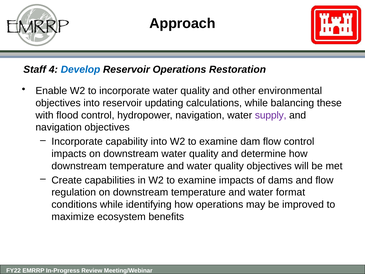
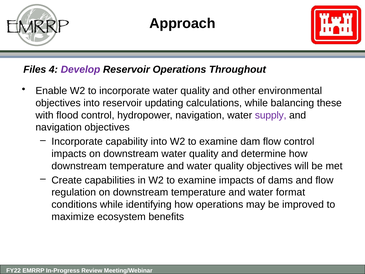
Staff: Staff -> Files (35, 69)
Develop colour: blue -> purple (80, 69)
Restoration: Restoration -> Throughout (238, 69)
